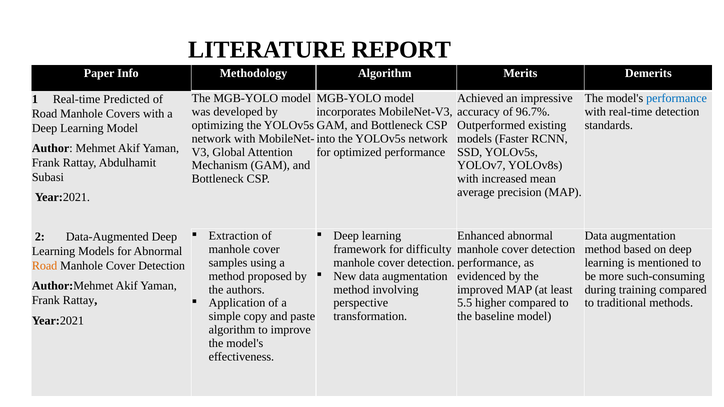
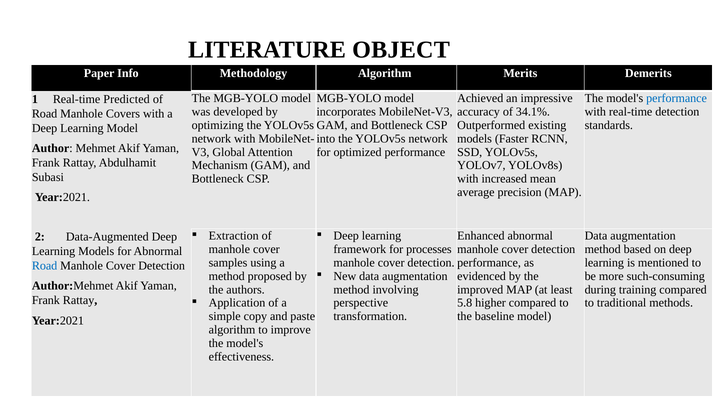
REPORT: REPORT -> OBJECT (401, 50)
96.7%: 96.7% -> 34.1% (533, 112)
for difficulty: difficulty -> processes (429, 250)
Road colour: orange -> blue (45, 266)
5.5: 5.5 -> 5.8 (465, 303)
